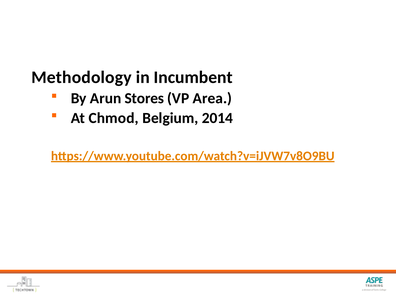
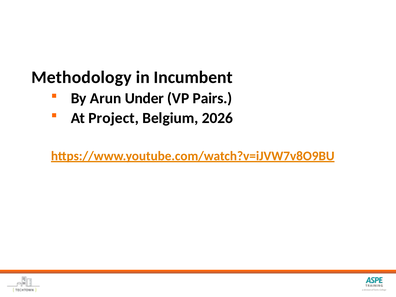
Stores: Stores -> Under (144, 98)
Area: Area -> Pairs (212, 98)
Chmod: Chmod -> Project (114, 118)
2014: 2014 -> 2026 (217, 118)
